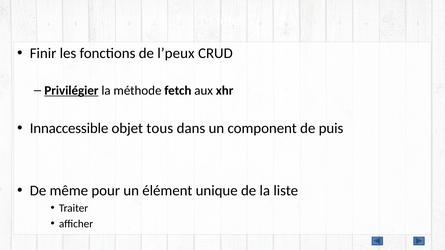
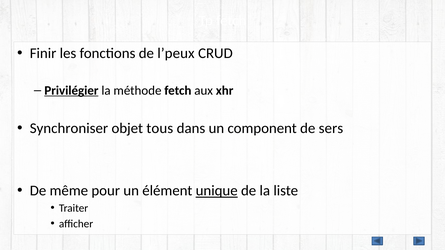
Innaccessible: Innaccessible -> Synchroniser (69, 129)
puis: puis -> sers (331, 129)
unique underline: none -> present (217, 191)
